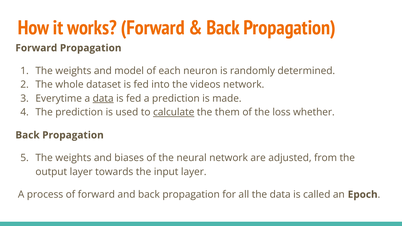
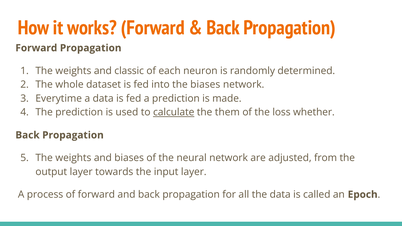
model: model -> classic (129, 71)
the videos: videos -> biases (205, 85)
data underline: present -> none (103, 99)
